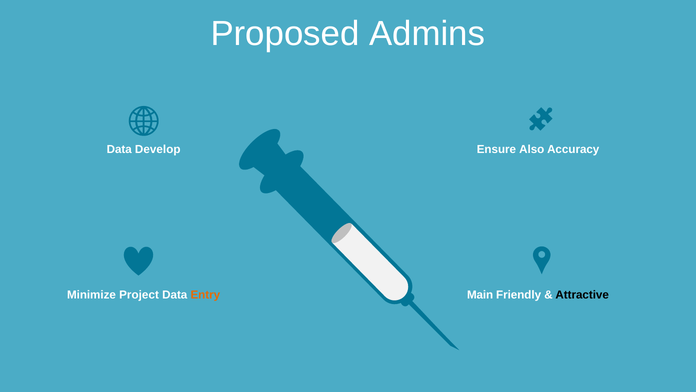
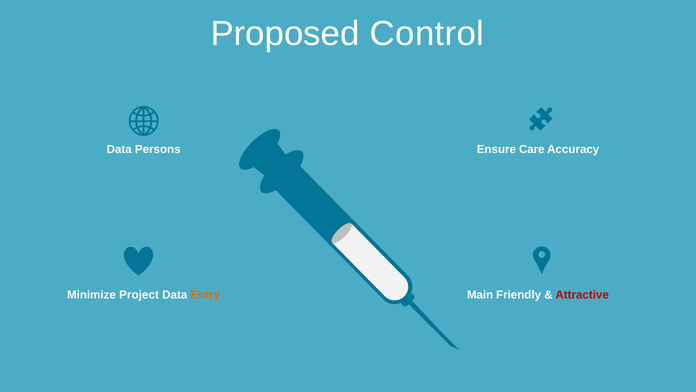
Admins: Admins -> Control (427, 34)
Develop: Develop -> Persons (158, 149)
Also: Also -> Care (532, 149)
Attractive colour: black -> red (582, 295)
